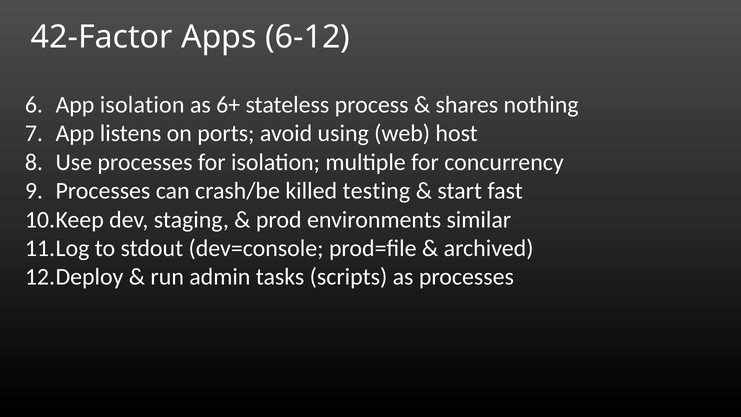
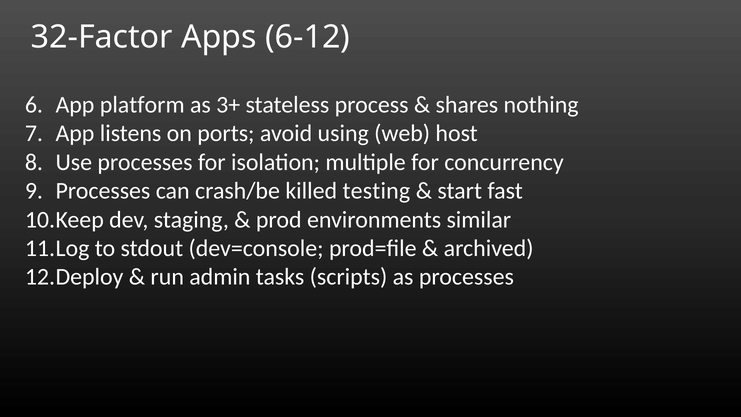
42-Factor: 42-Factor -> 32-Factor (102, 37)
App isolation: isolation -> platform (142, 105)
6+: 6+ -> 3+ (228, 105)
